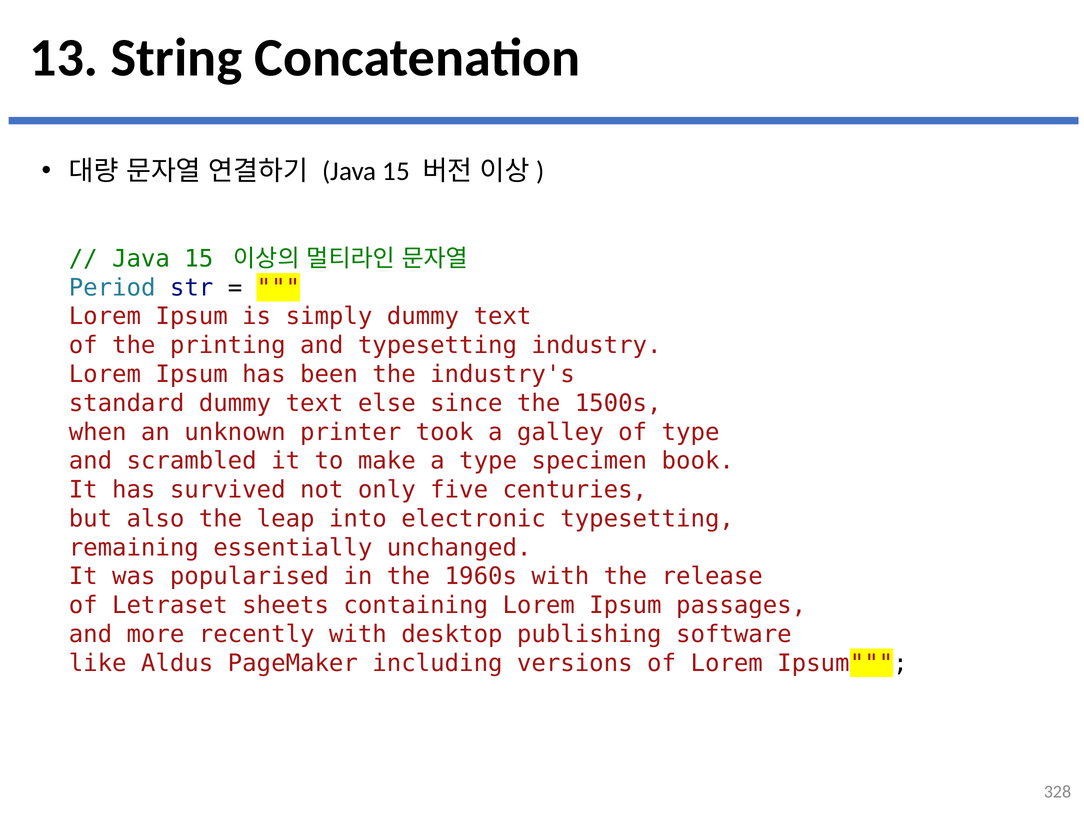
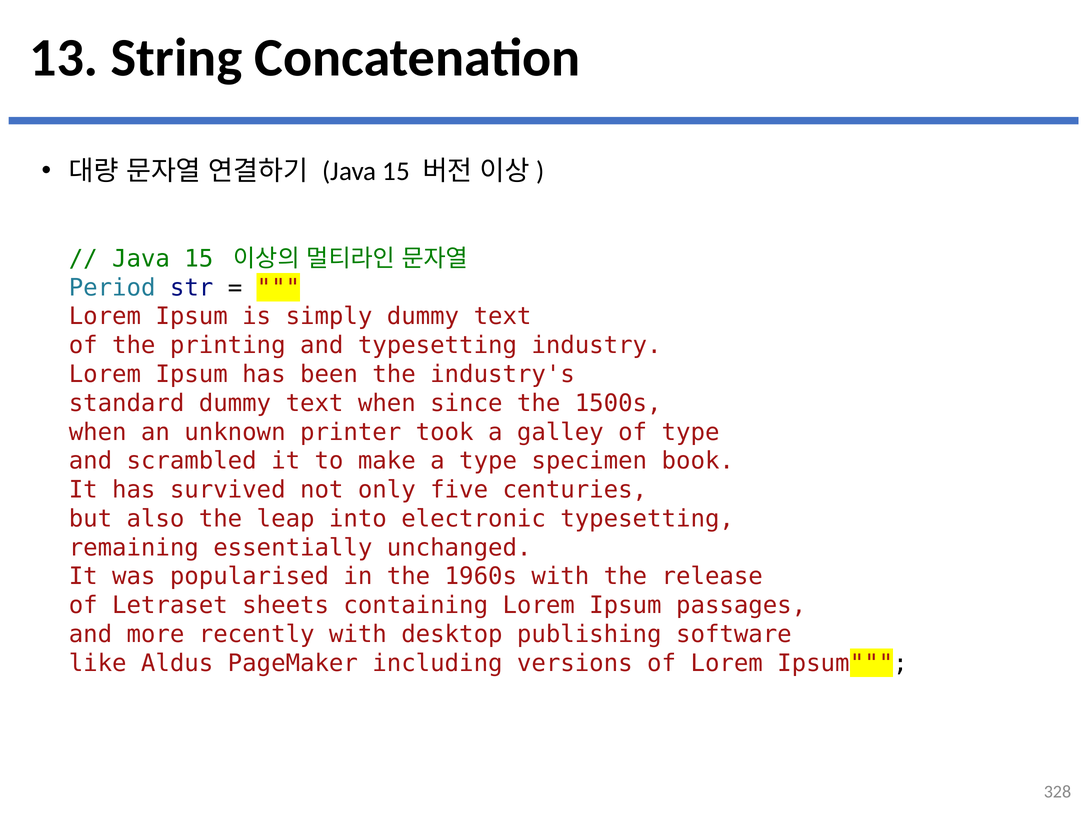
text else: else -> when (387, 403)
